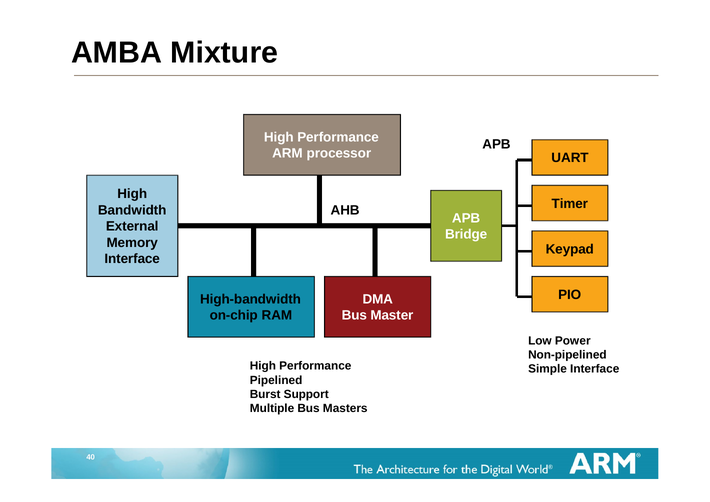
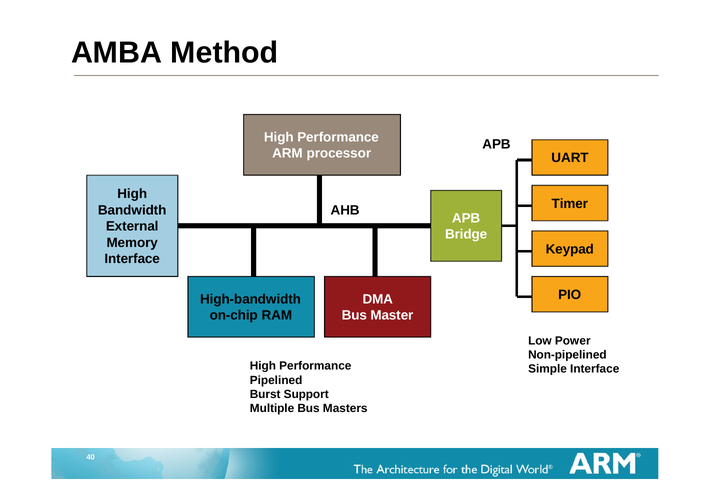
Mixture: Mixture -> Method (224, 53)
